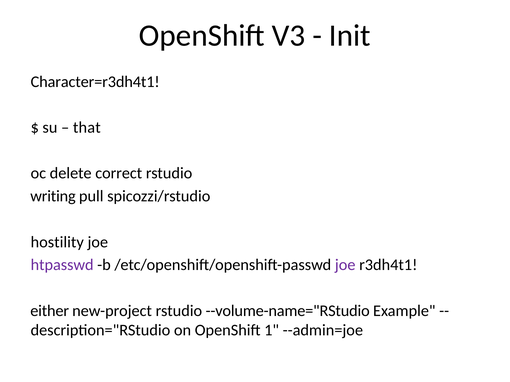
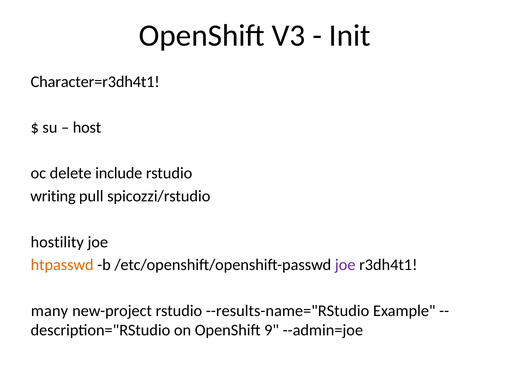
that: that -> host (87, 128)
correct: correct -> include (119, 174)
htpasswd colour: purple -> orange (62, 265)
either: either -> many (49, 311)
--volume-name="RStudio: --volume-name="RStudio -> --results-name="RStudio (288, 311)
1: 1 -> 9 (272, 331)
